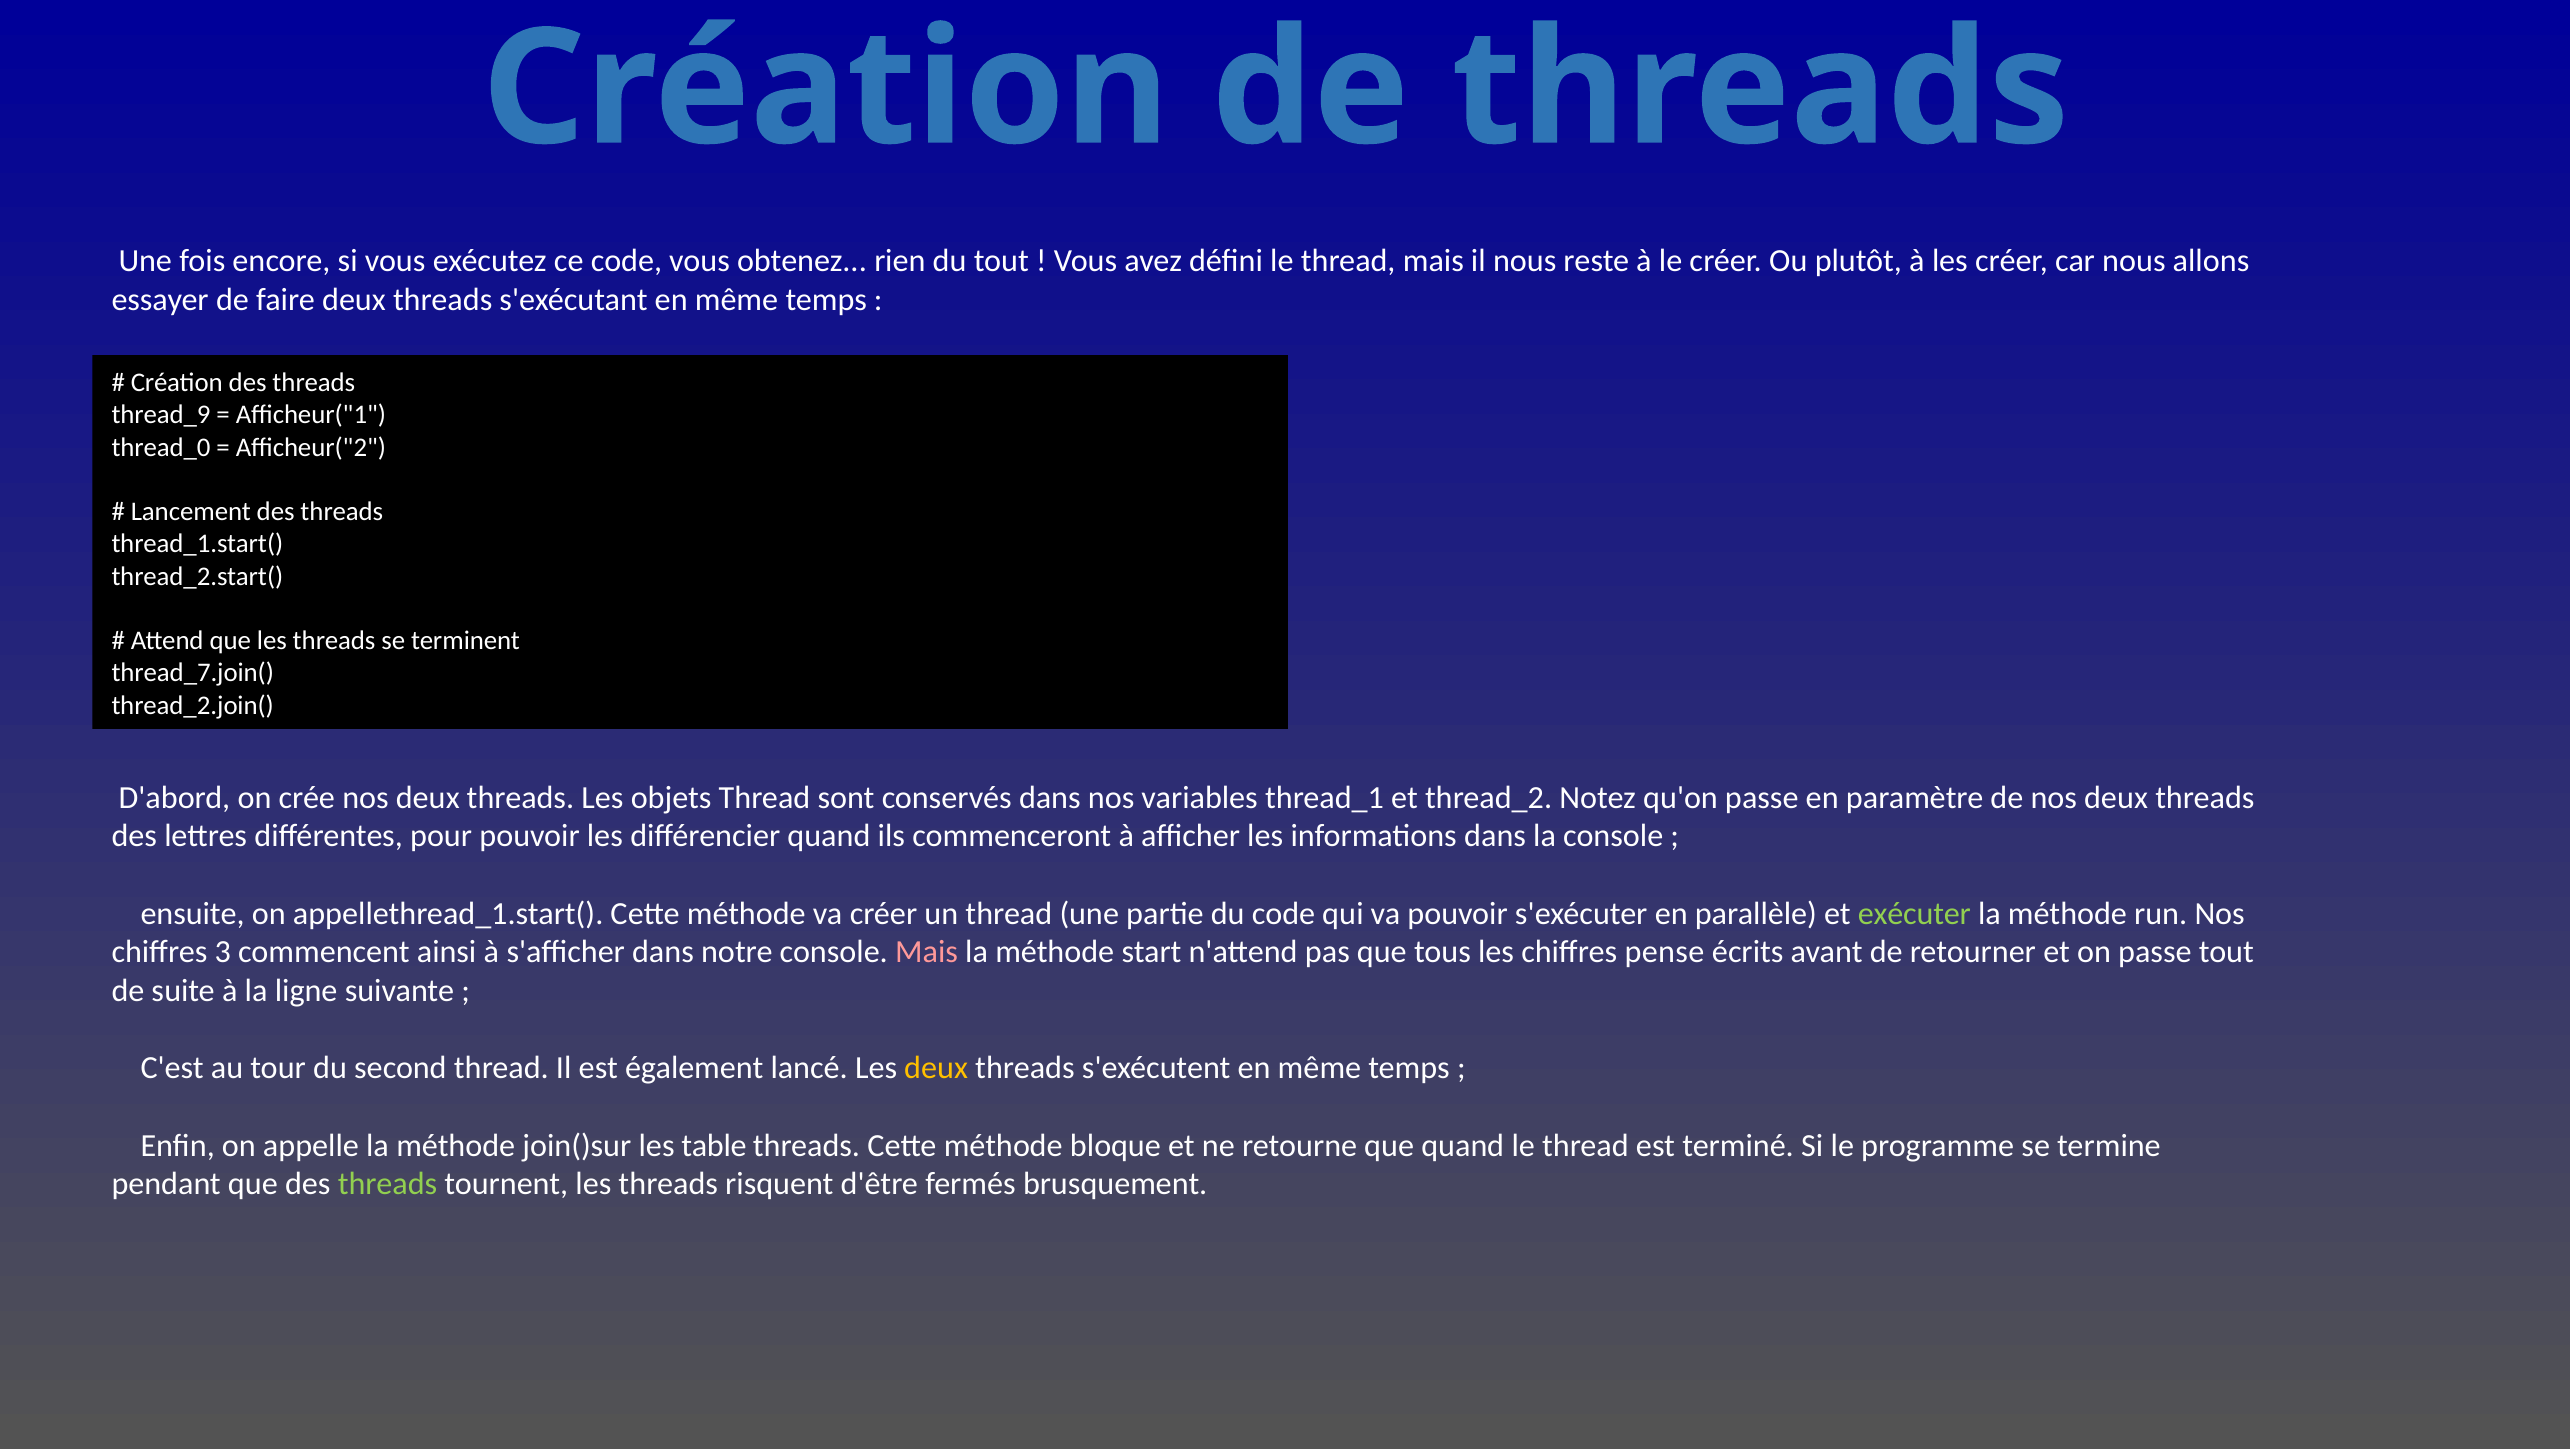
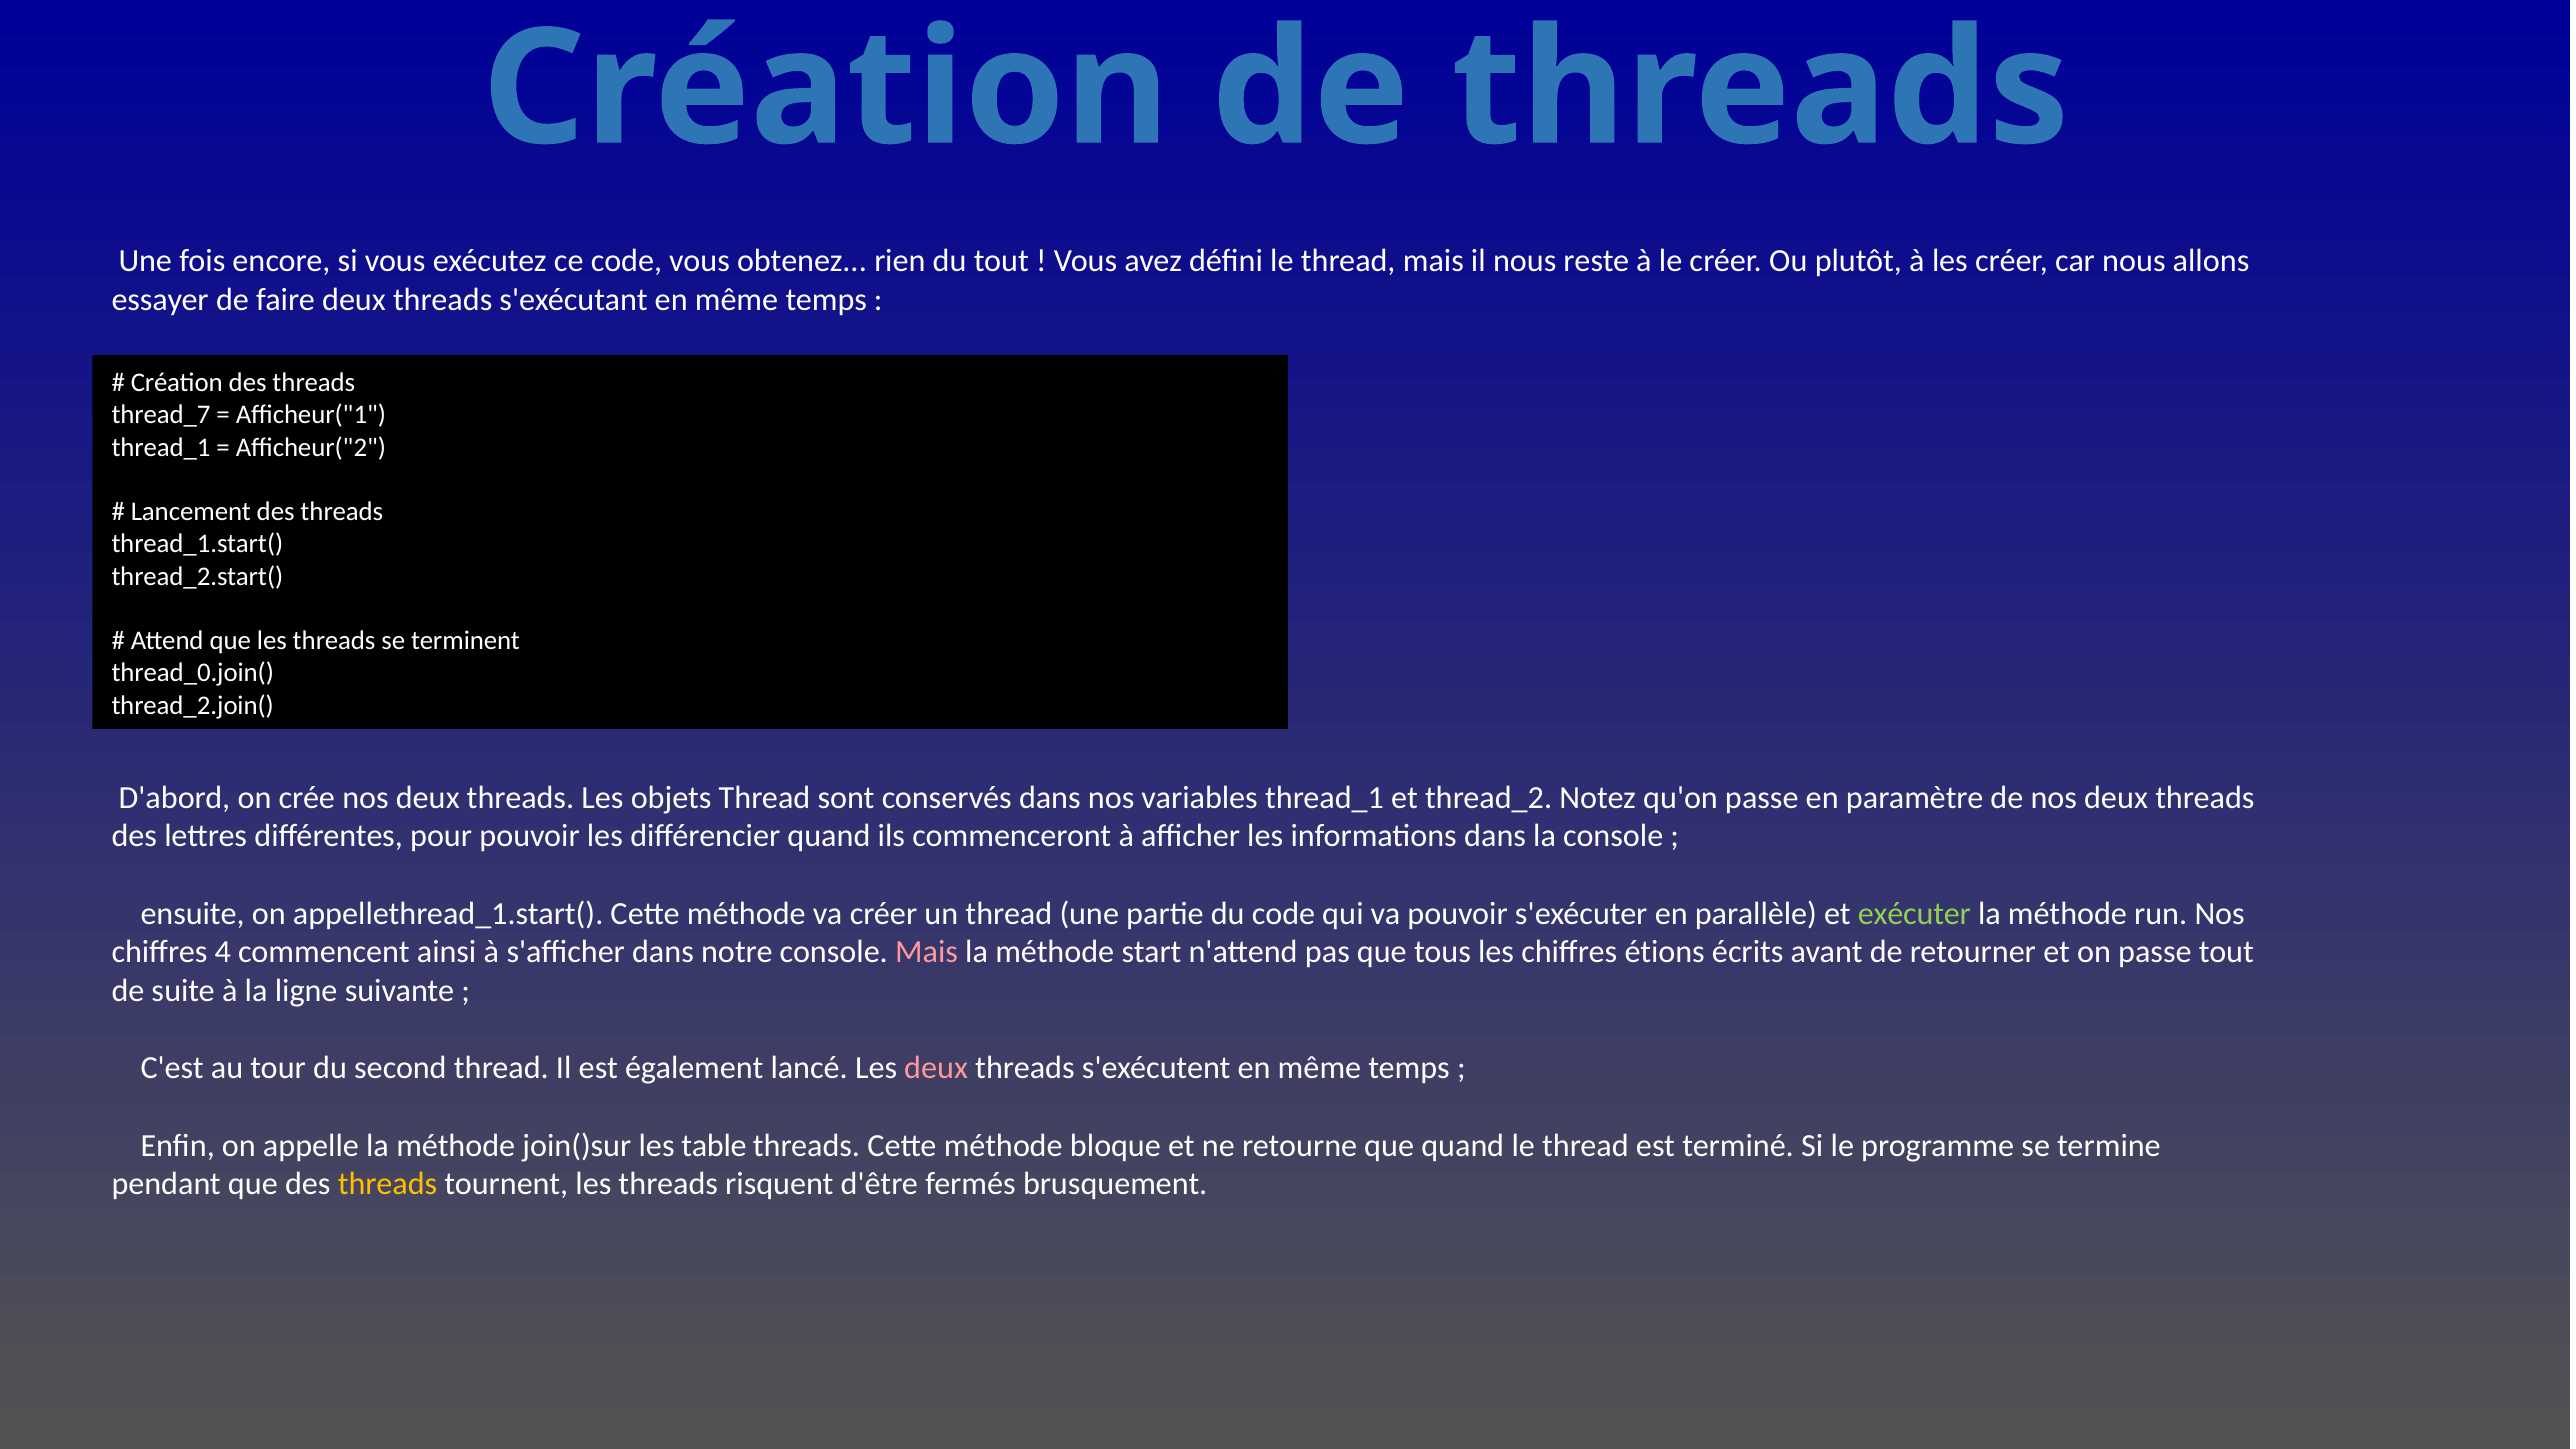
thread_9: thread_9 -> thread_7 (161, 415)
thread_0: thread_0 -> thread_1 (161, 447)
thread_7.join(: thread_7.join( -> thread_0.join( (193, 673)
3: 3 -> 4 (223, 952)
pense: pense -> étions (1665, 952)
deux colour: yellow -> pink (936, 1068)
threads colour: light green -> yellow (388, 1184)
